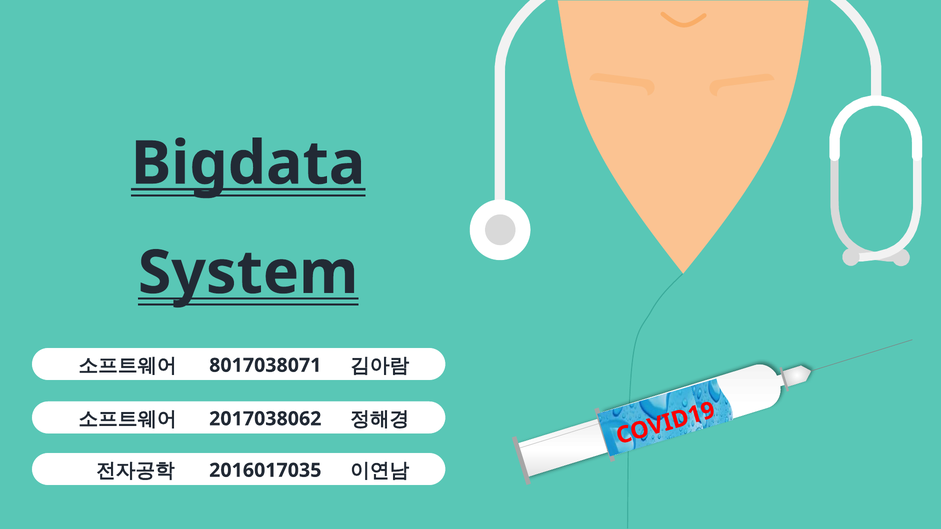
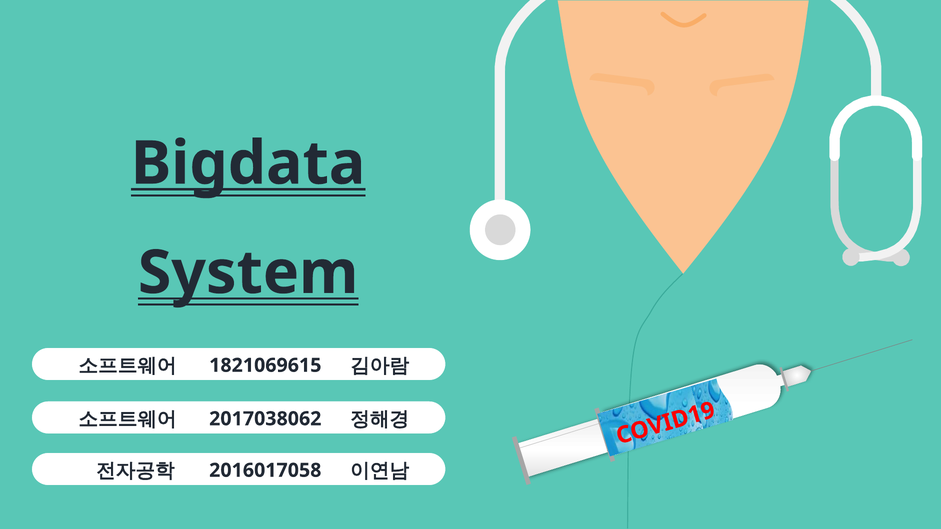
8017038071: 8017038071 -> 1821069615 (265, 366)
2016017035: 2016017035 -> 2016017058 (265, 471)
